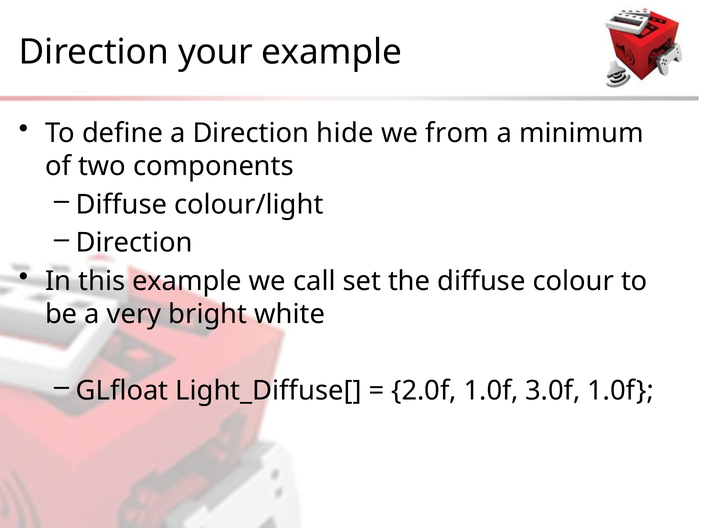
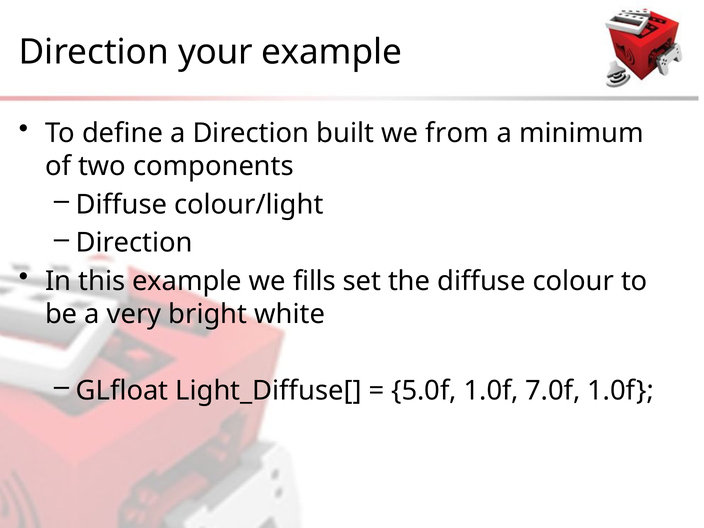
hide: hide -> built (345, 133)
call: call -> fills (314, 281)
2.0f: 2.0f -> 5.0f (424, 391)
3.0f: 3.0f -> 7.0f (553, 391)
